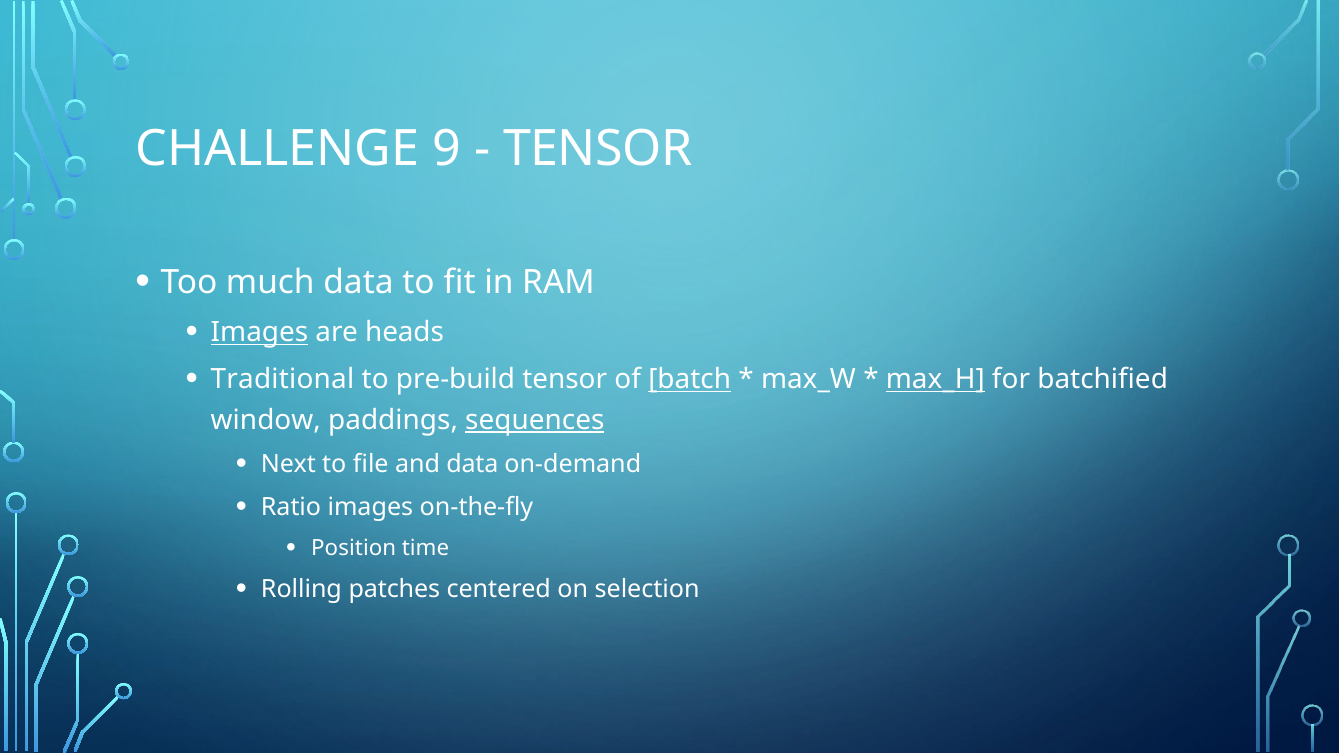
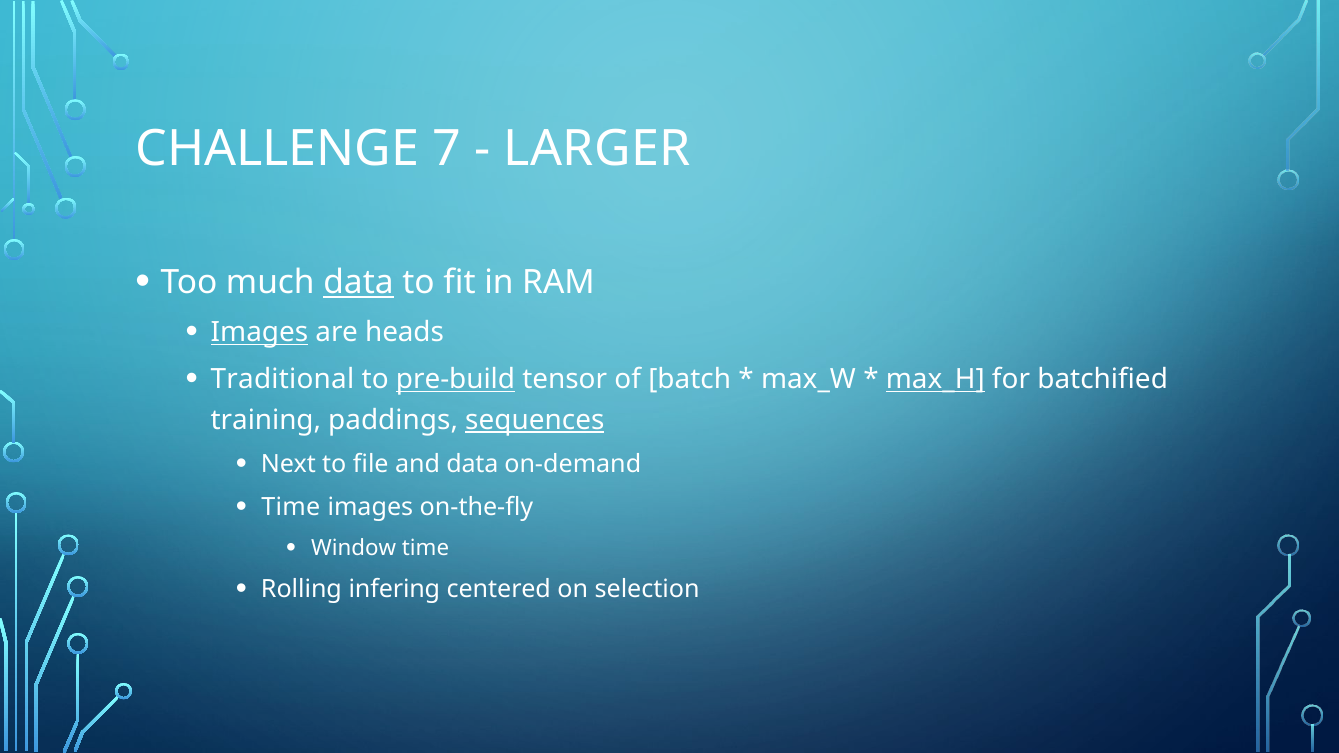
9: 9 -> 7 (447, 149)
TENSOR: TENSOR -> LARGER (597, 149)
data underline: none -> present (359, 283)
pre-build underline: none -> present (455, 380)
batch underline: present -> none (690, 380)
window: window -> training (266, 420)
Ratio: Ratio -> Time (291, 508)
Position: Position -> Window (354, 548)
patches: patches -> infering (394, 590)
